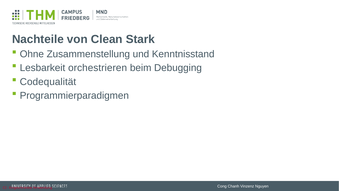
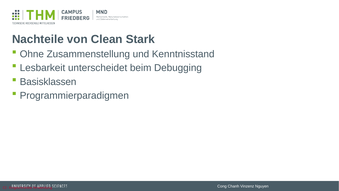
orchestrieren: orchestrieren -> unterscheidet (98, 68)
Codequalität: Codequalität -> Basisklassen (48, 82)
